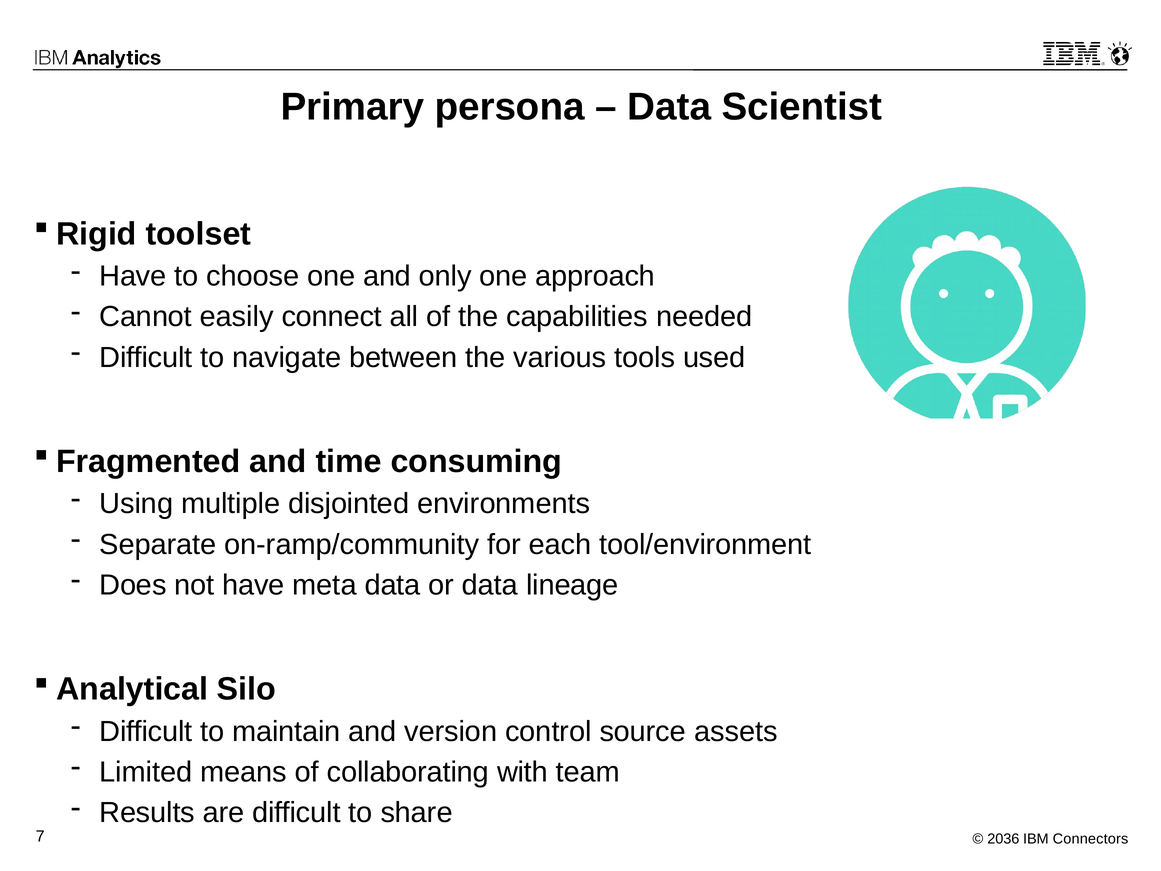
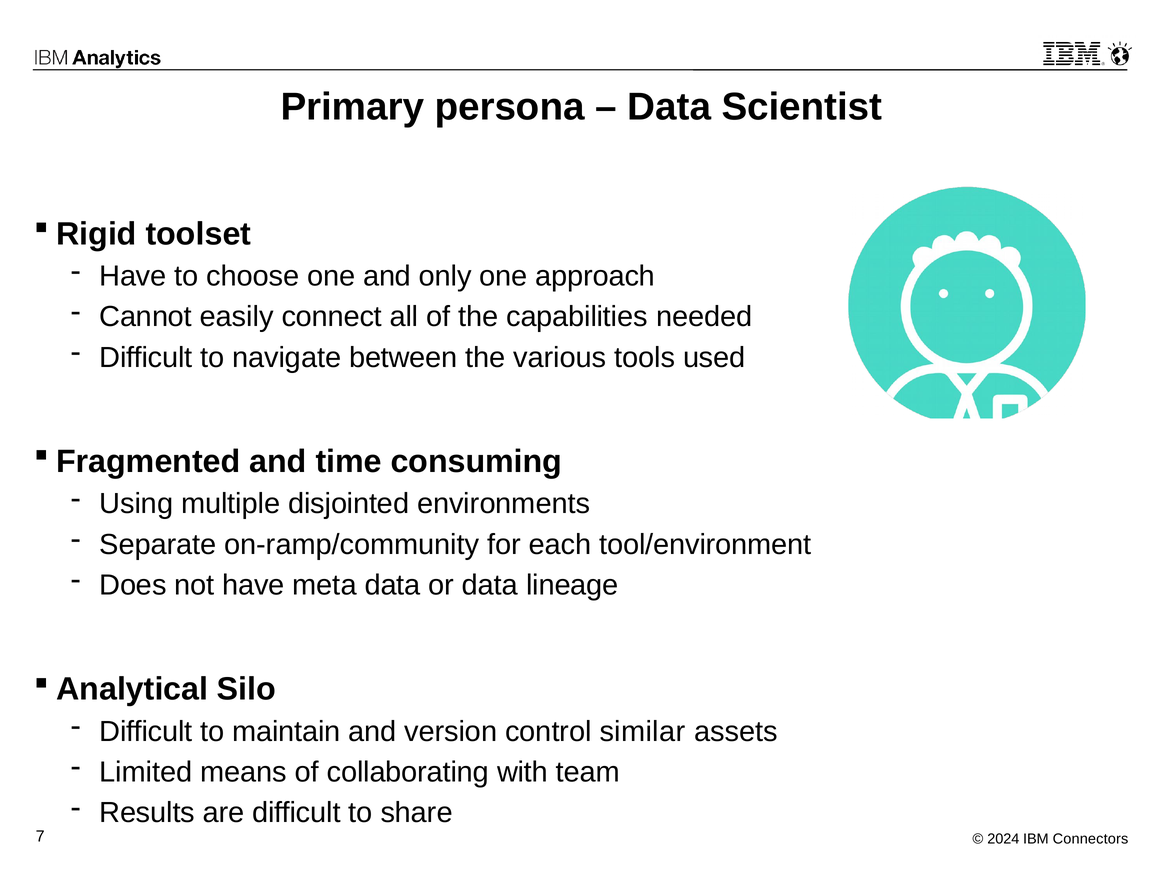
source: source -> similar (642, 731)
2036: 2036 -> 2024 (1003, 839)
